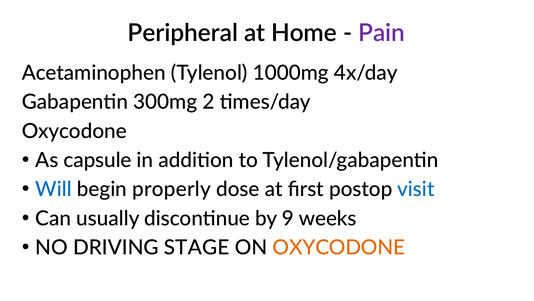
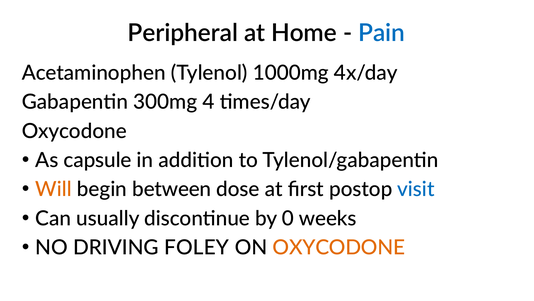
Pain colour: purple -> blue (382, 33)
2: 2 -> 4 (208, 102)
Will colour: blue -> orange (54, 189)
properly: properly -> between (172, 189)
9: 9 -> 0 (288, 218)
STAGE: STAGE -> FOLEY (197, 247)
